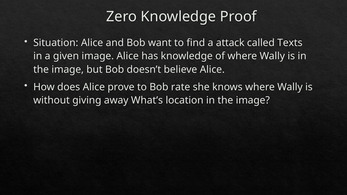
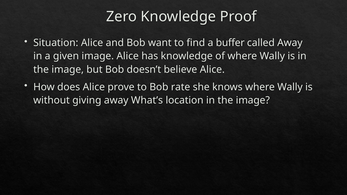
attack: attack -> buffer (230, 43)
called Texts: Texts -> Away (290, 43)
